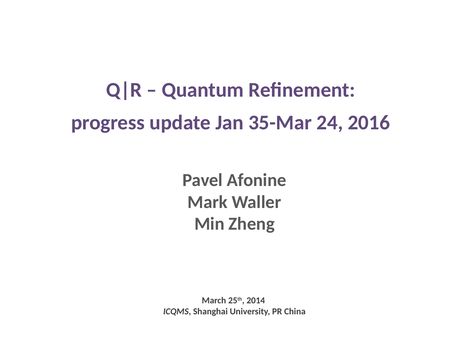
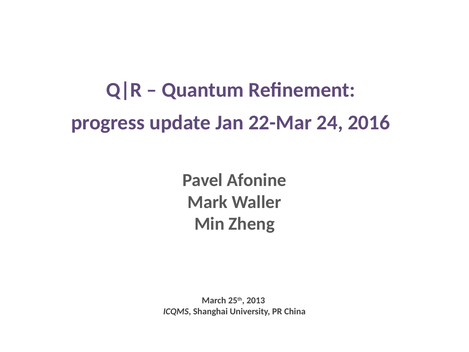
35-Mar: 35-Mar -> 22-Mar (280, 123)
2014: 2014 -> 2013 (256, 300)
